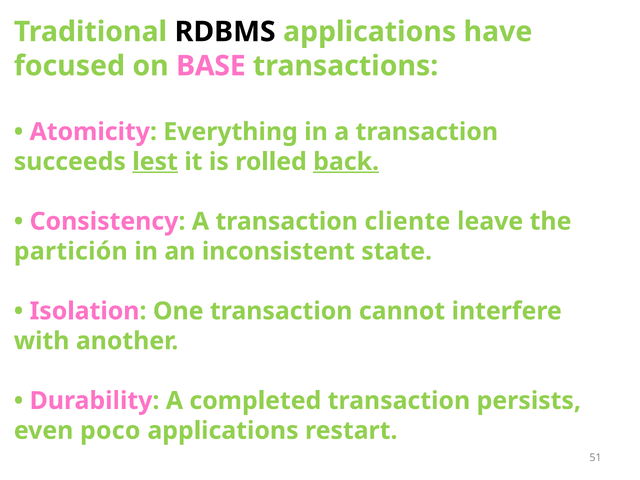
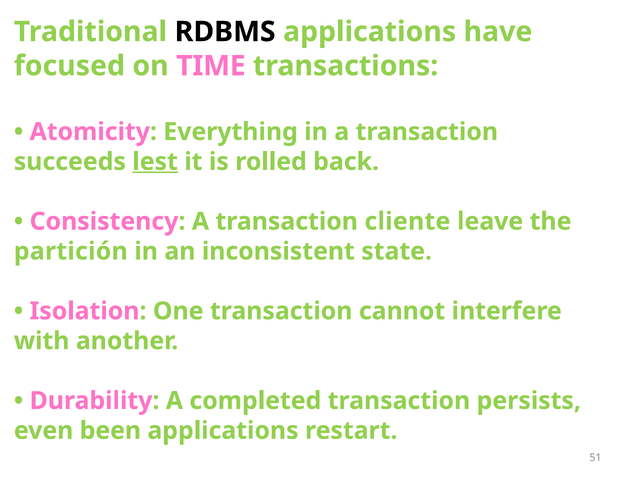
BASE: BASE -> TIME (211, 66)
back underline: present -> none (346, 162)
poco: poco -> been (110, 431)
